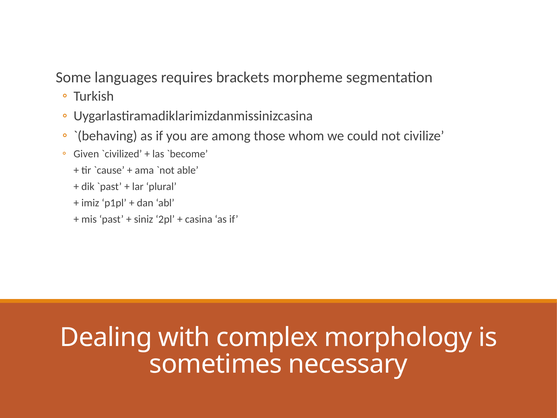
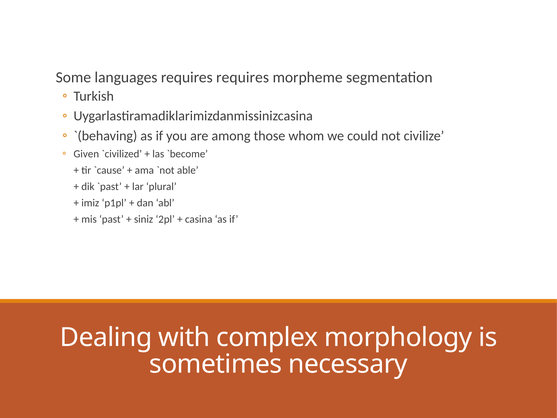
requires brackets: brackets -> requires (243, 77)
